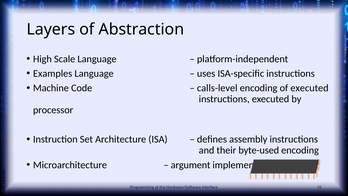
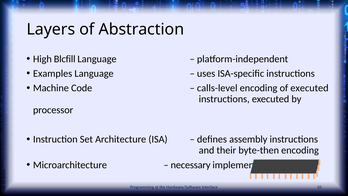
Scale: Scale -> Blcfill (65, 59)
byte-used: byte-used -> byte-then (259, 150)
argument: argument -> necessary (191, 165)
